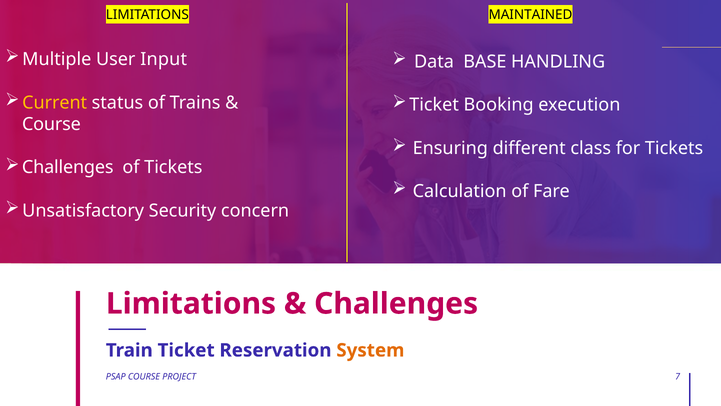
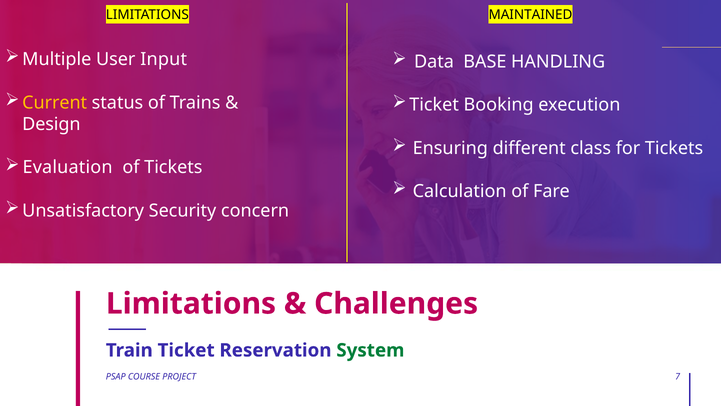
Course: Course -> Design (51, 124)
Challenges: Challenges -> Evaluation (68, 167)
System colour: orange -> green (370, 350)
